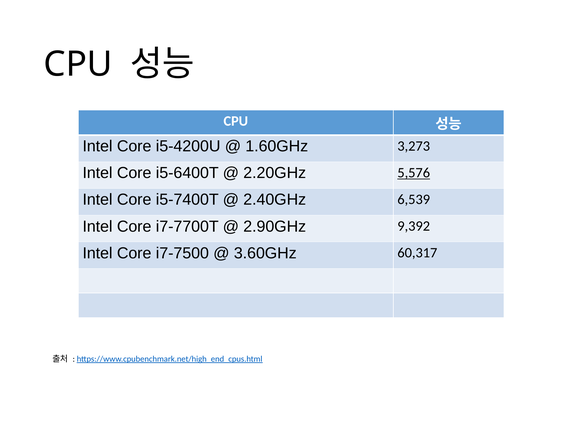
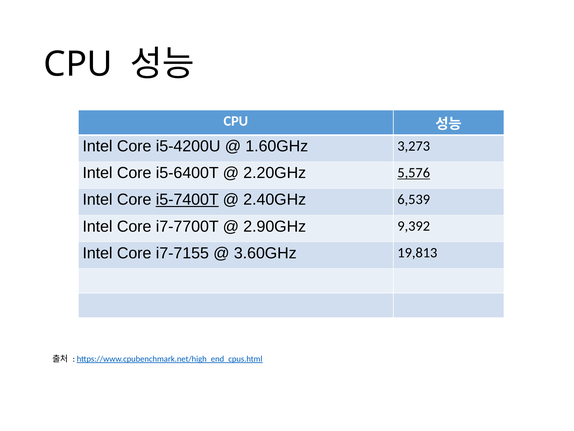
i5-7400T underline: none -> present (187, 199)
i7-7500: i7-7500 -> i7-7155 (182, 253)
60,317: 60,317 -> 19,813 (417, 253)
